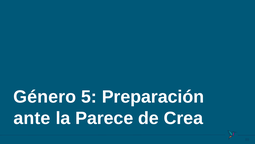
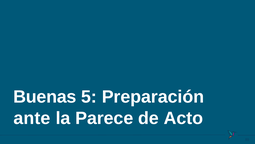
Género: Género -> Buenas (45, 97)
Crea: Crea -> Acto (183, 118)
